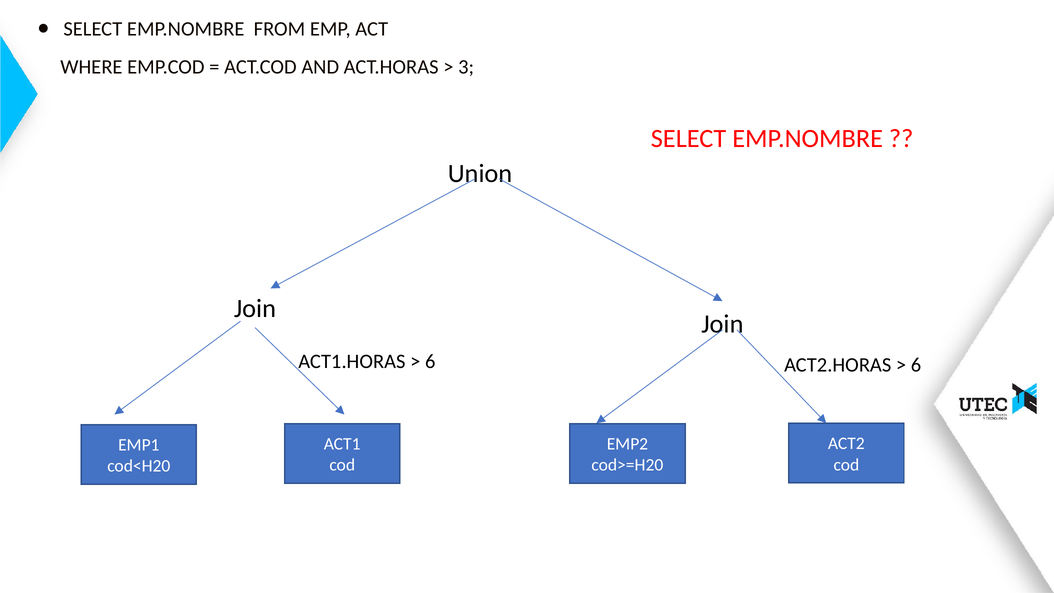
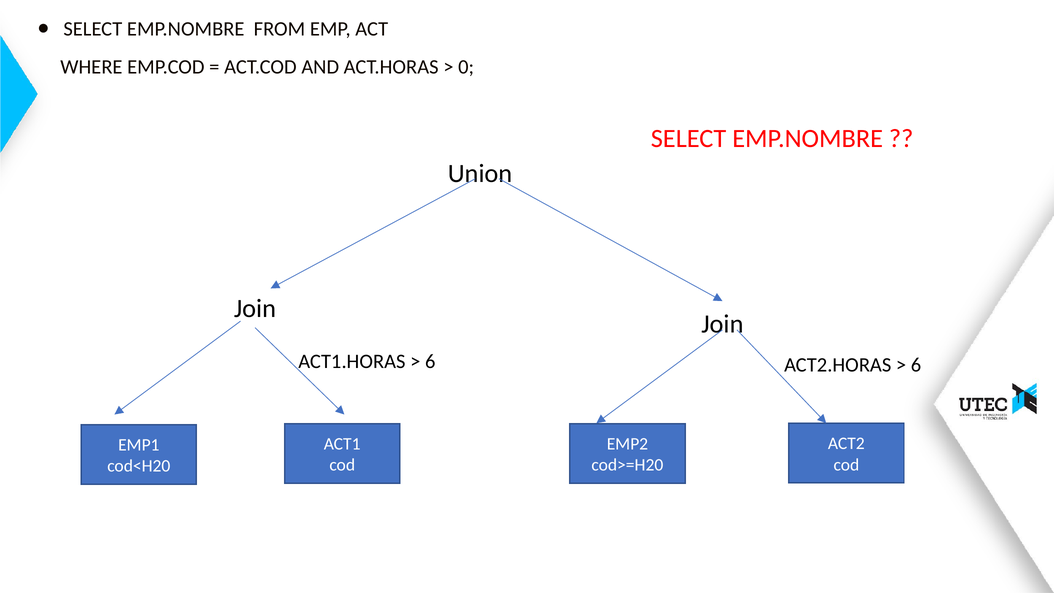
3: 3 -> 0 (466, 67)
